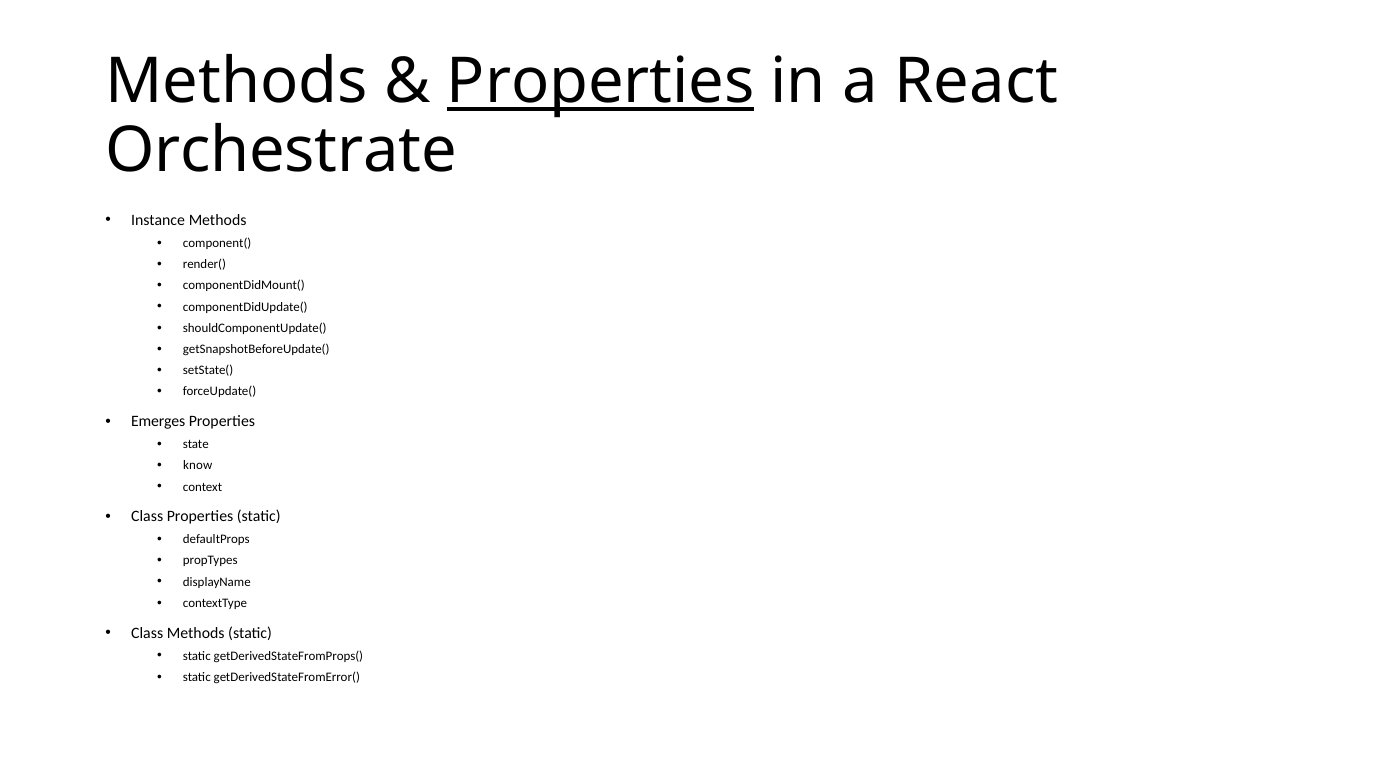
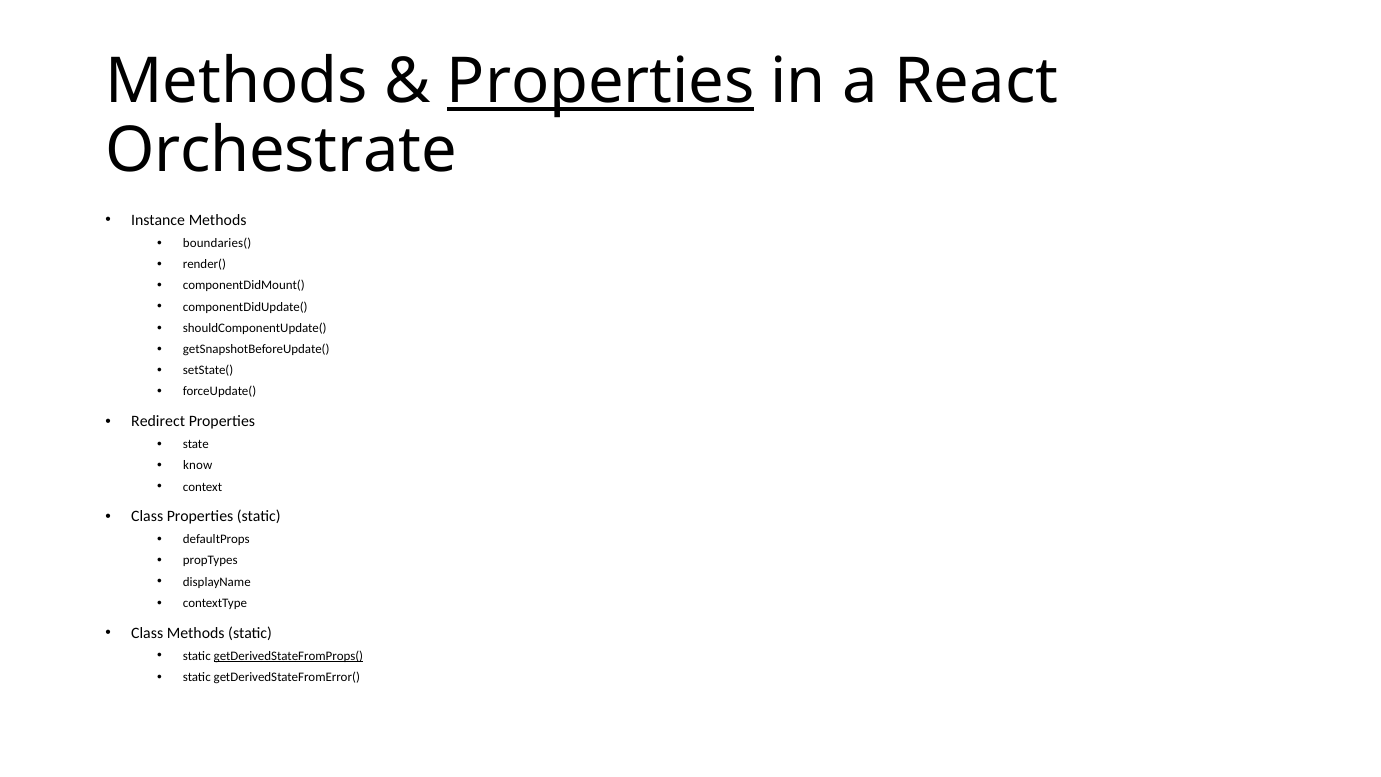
component(: component( -> boundaries( (217, 243)
Emerges: Emerges -> Redirect (158, 422)
getDerivedStateFromProps( underline: none -> present (288, 656)
